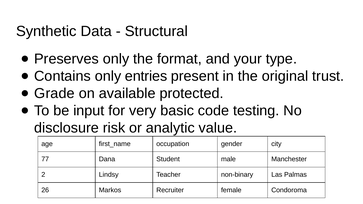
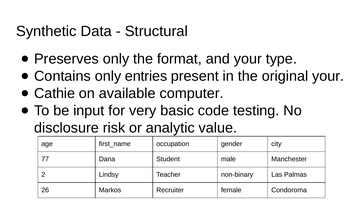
original trust: trust -> your (328, 76)
Grade: Grade -> Cathie (55, 94)
protected: protected -> computer (192, 94)
